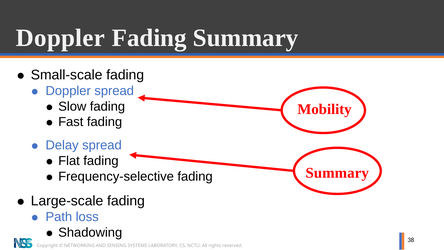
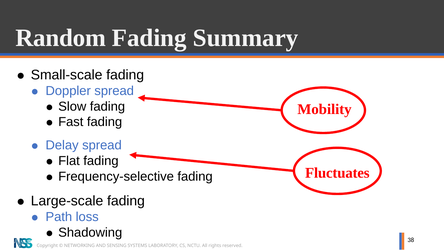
Doppler: Doppler -> Random (61, 38)
Summary: Summary -> Fluctuates (337, 173)
